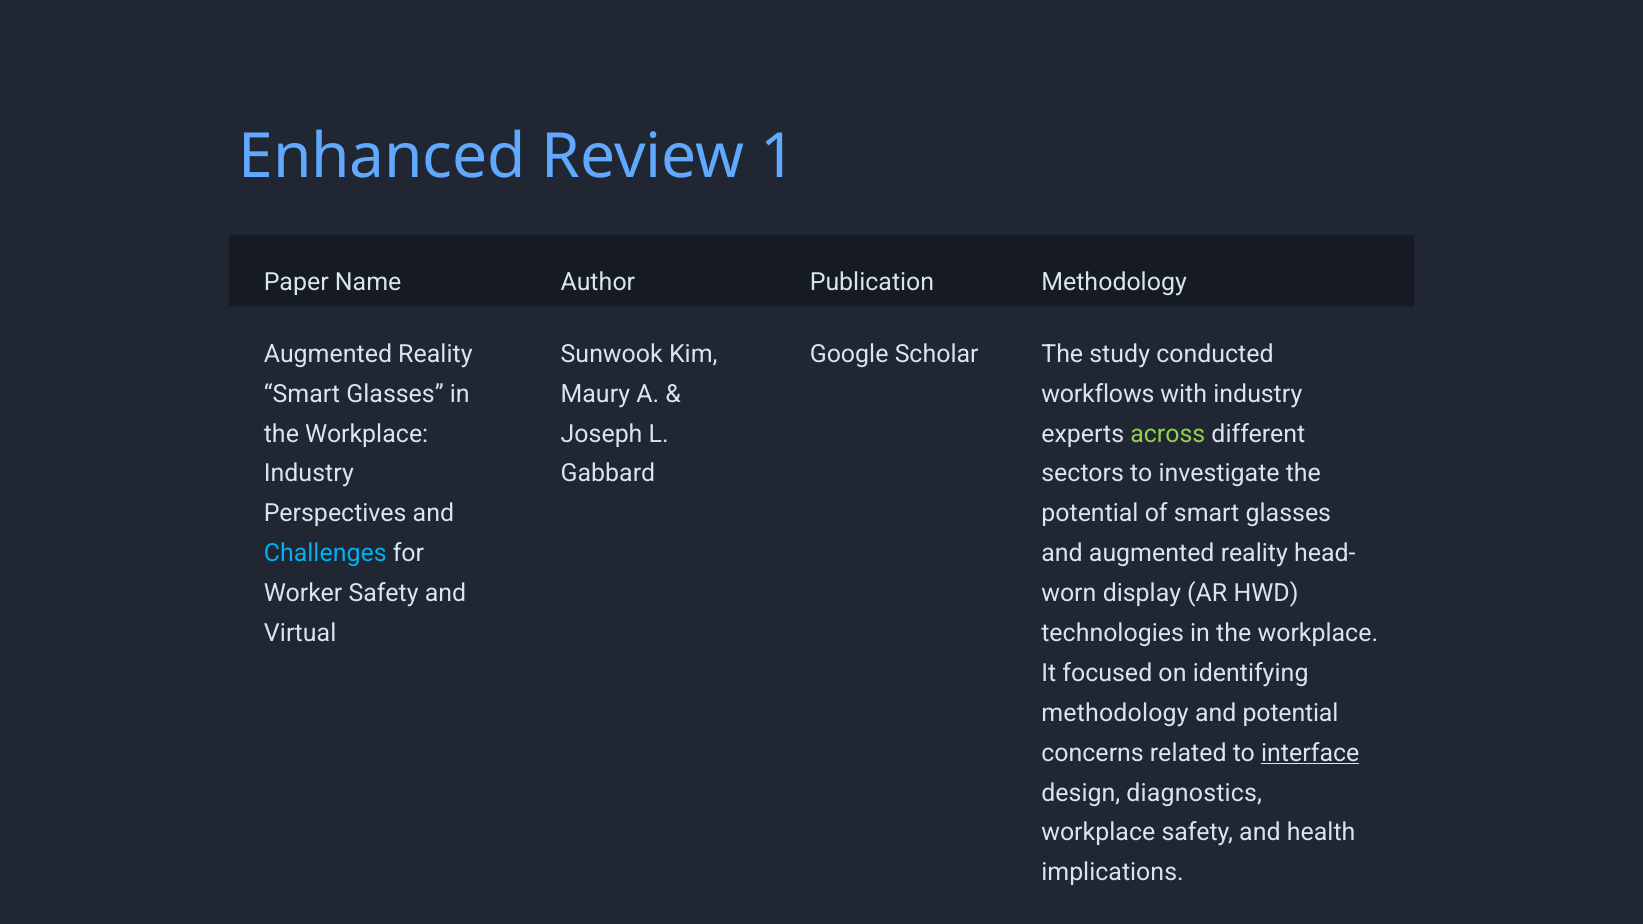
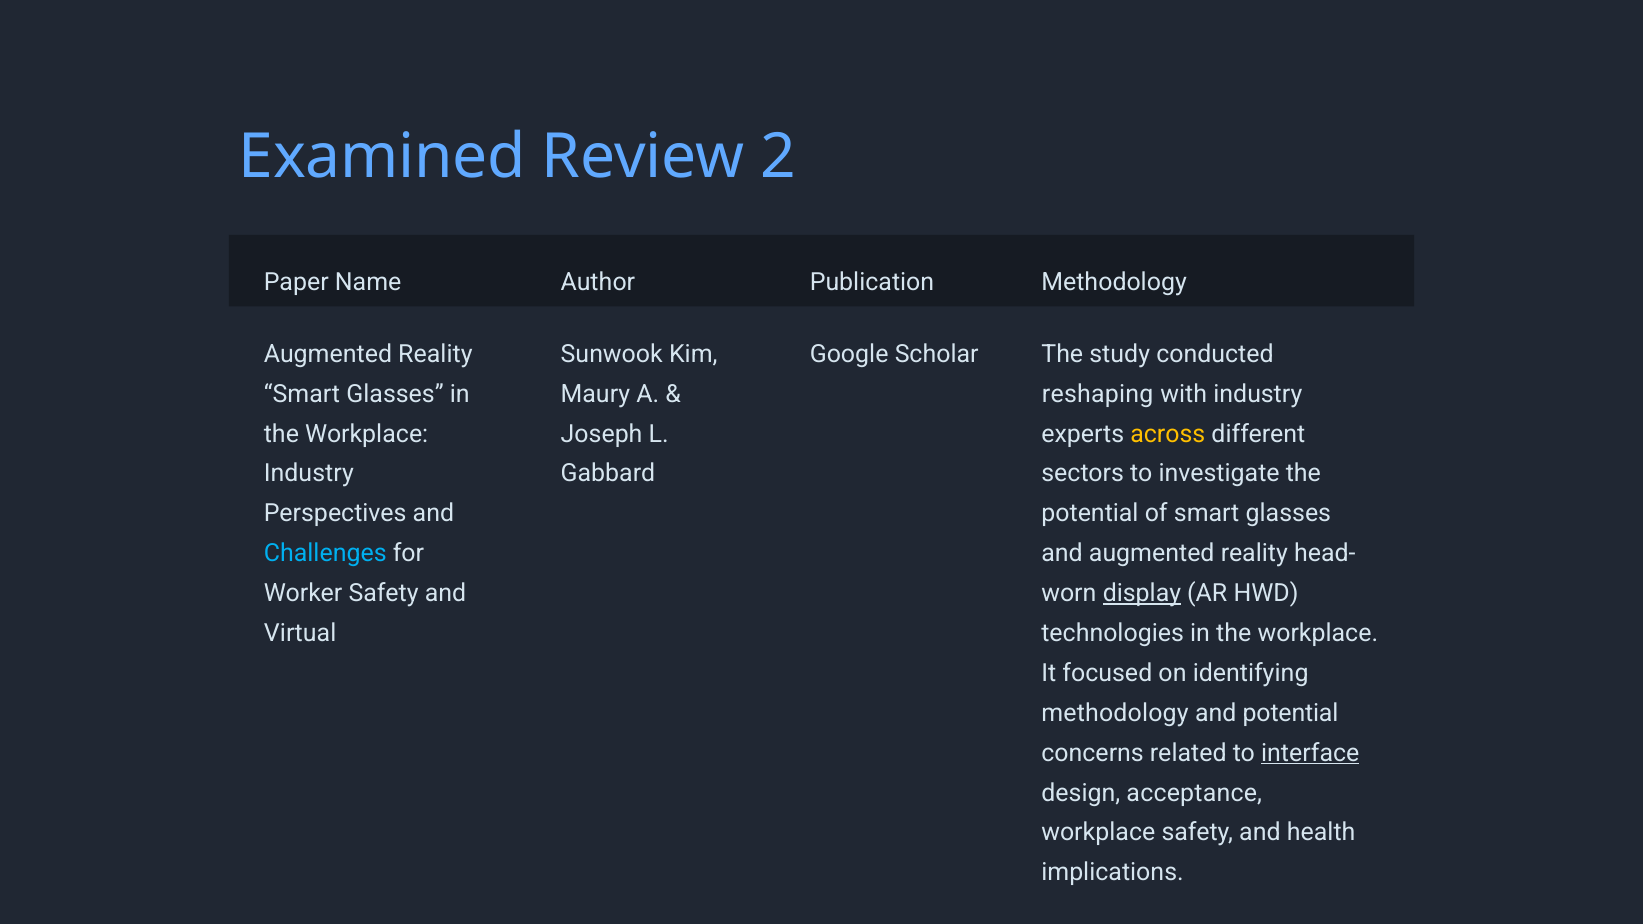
Enhanced: Enhanced -> Examined (382, 157)
1: 1 -> 2 (779, 157)
workflows: workflows -> reshaping (1098, 394)
across colour: light green -> yellow (1168, 434)
display underline: none -> present (1142, 594)
diagnostics: diagnostics -> acceptance (1194, 793)
